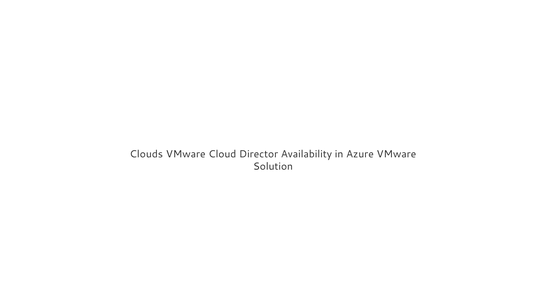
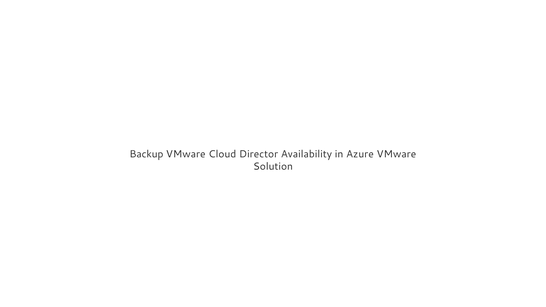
Clouds: Clouds -> Backup (146, 154)
